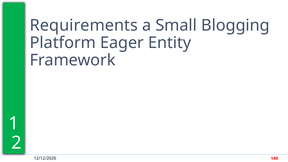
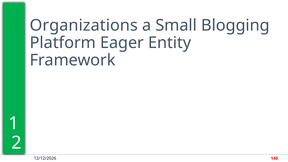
Requirements: Requirements -> Organizations (84, 25)
